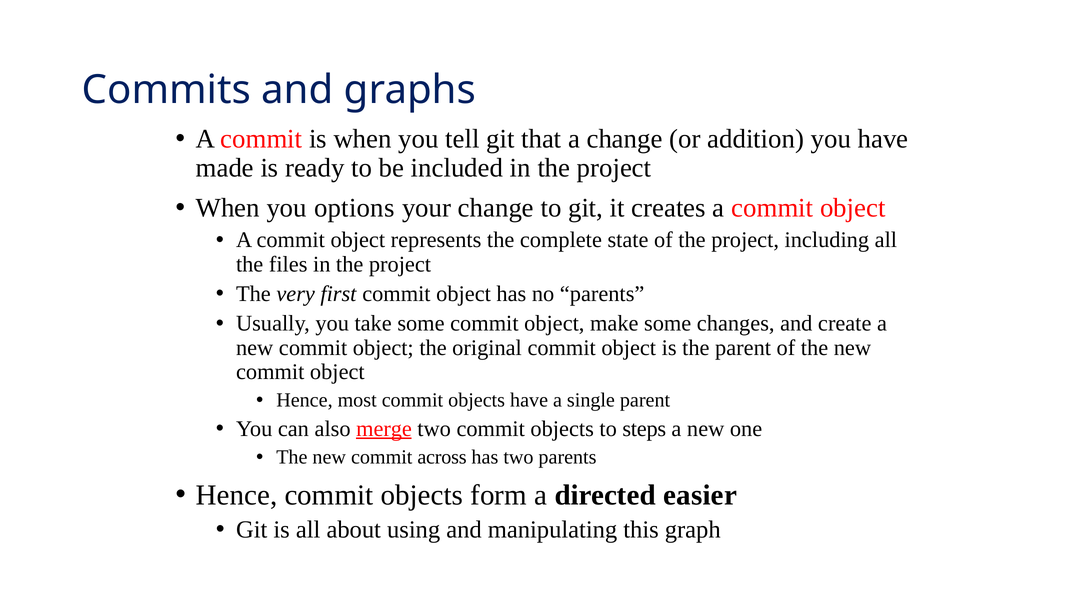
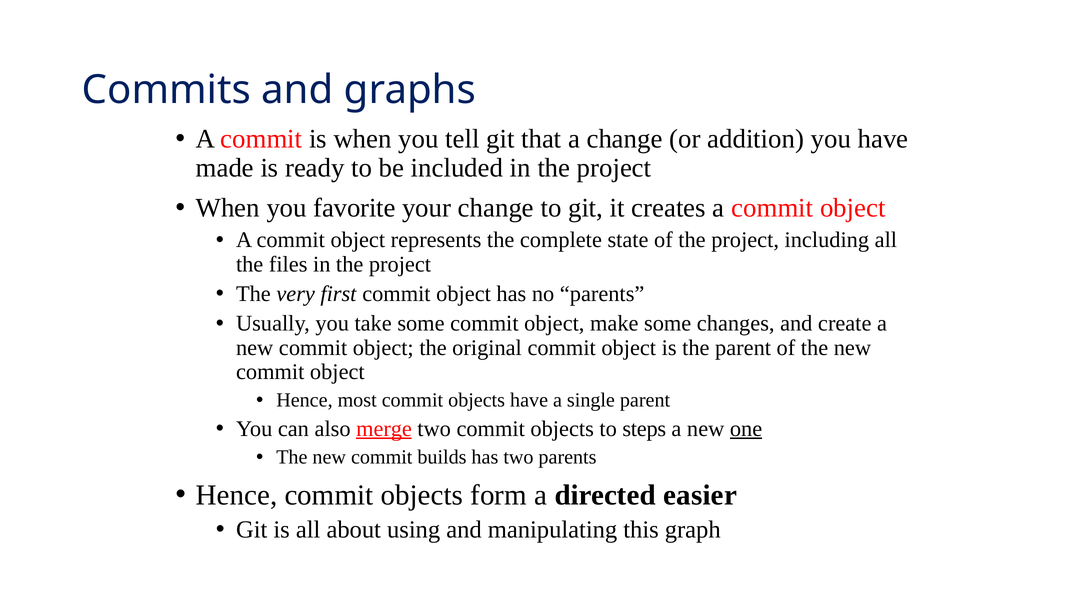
options: options -> favorite (355, 208)
one underline: none -> present (746, 429)
across: across -> builds (442, 458)
